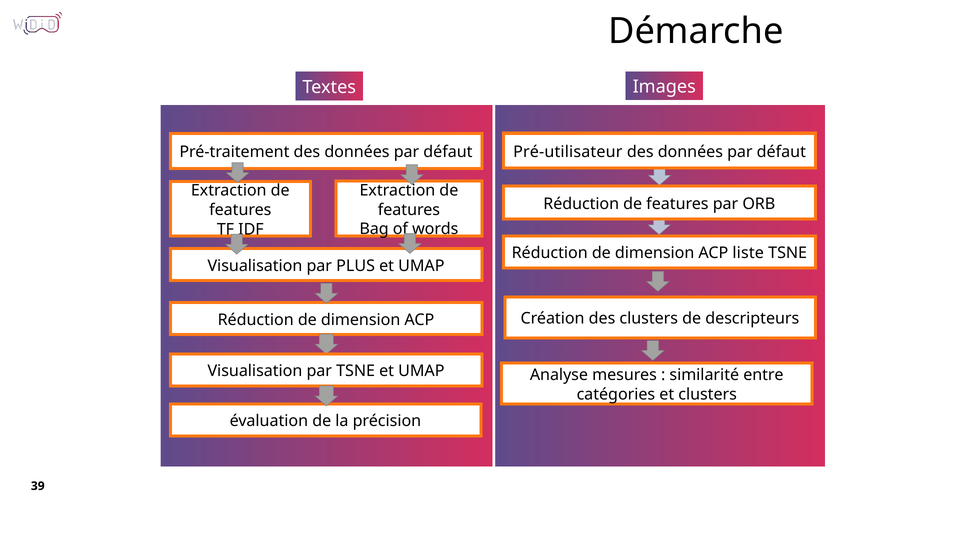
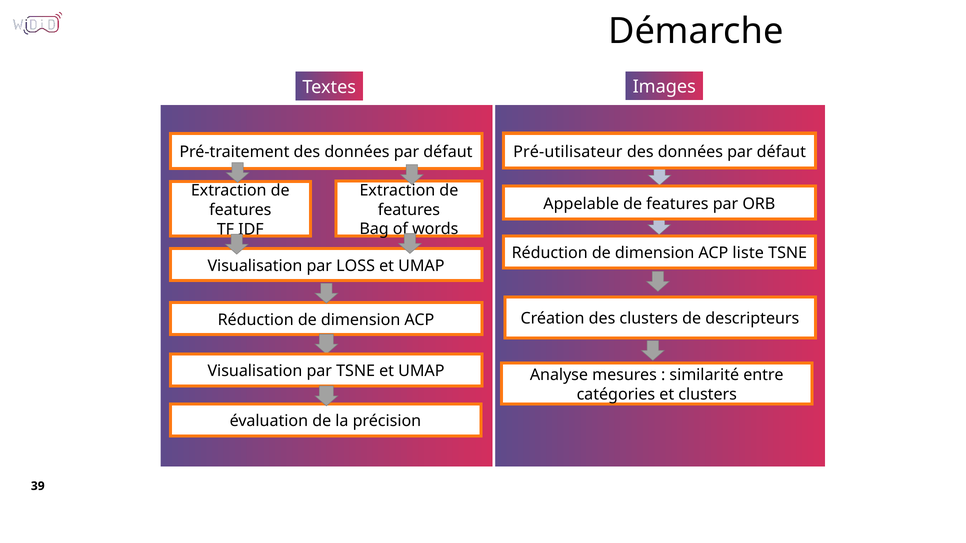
Réduction: Réduction -> Appelable (581, 204)
PLUS: PLUS -> LOSS (356, 266)
